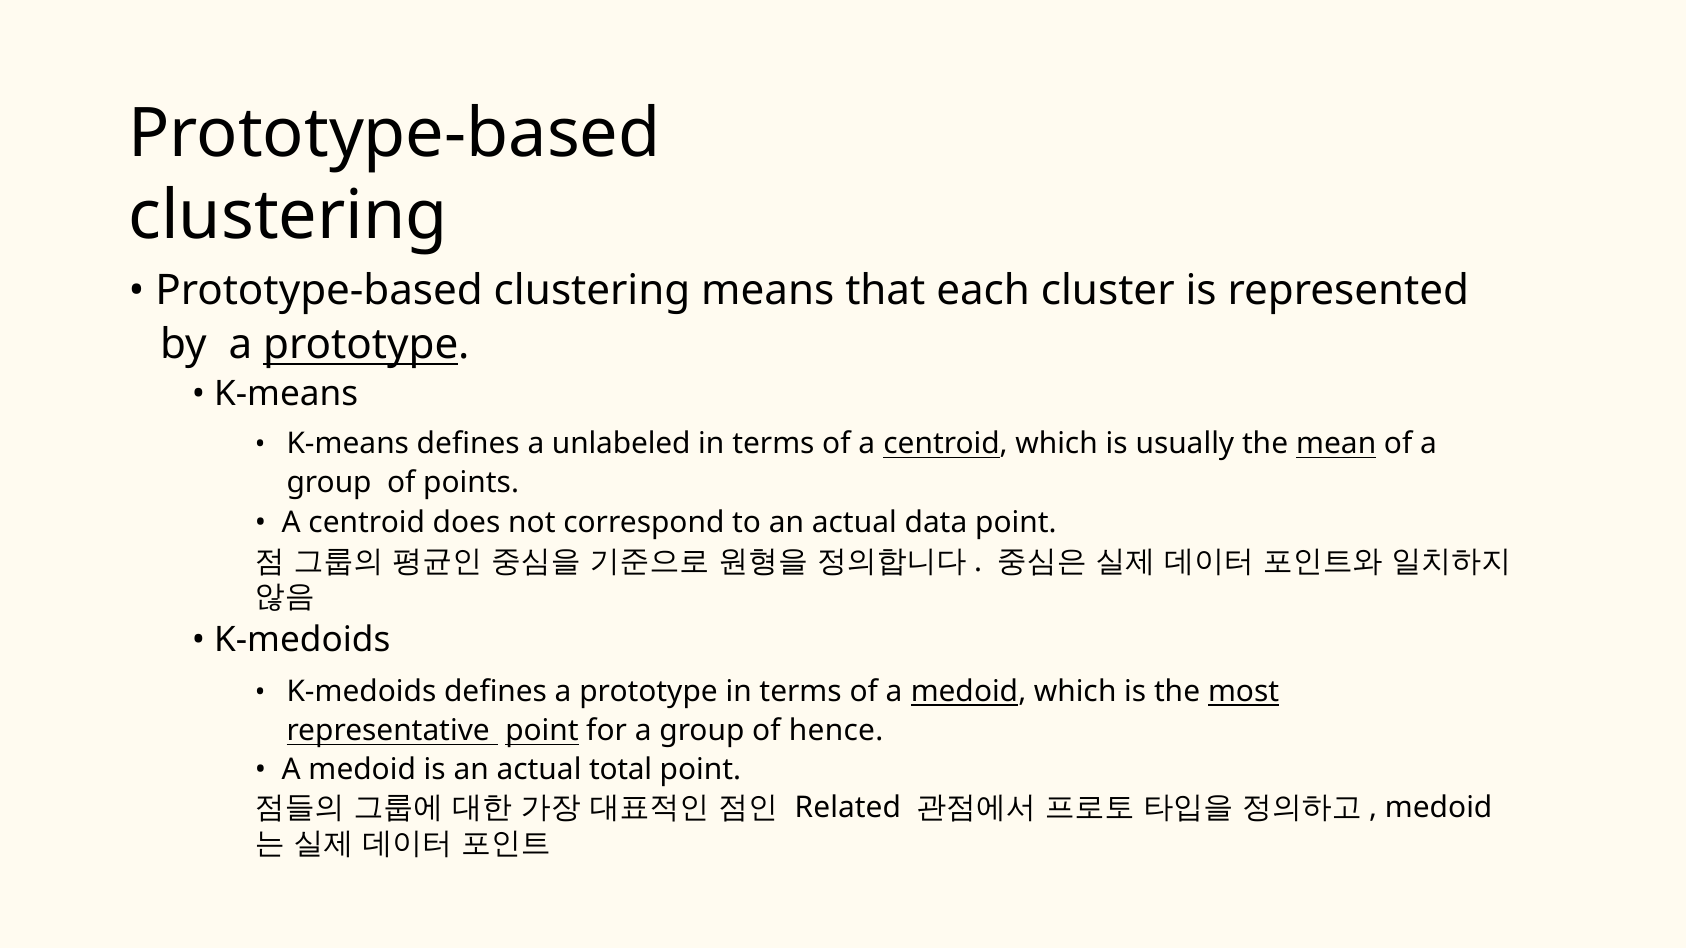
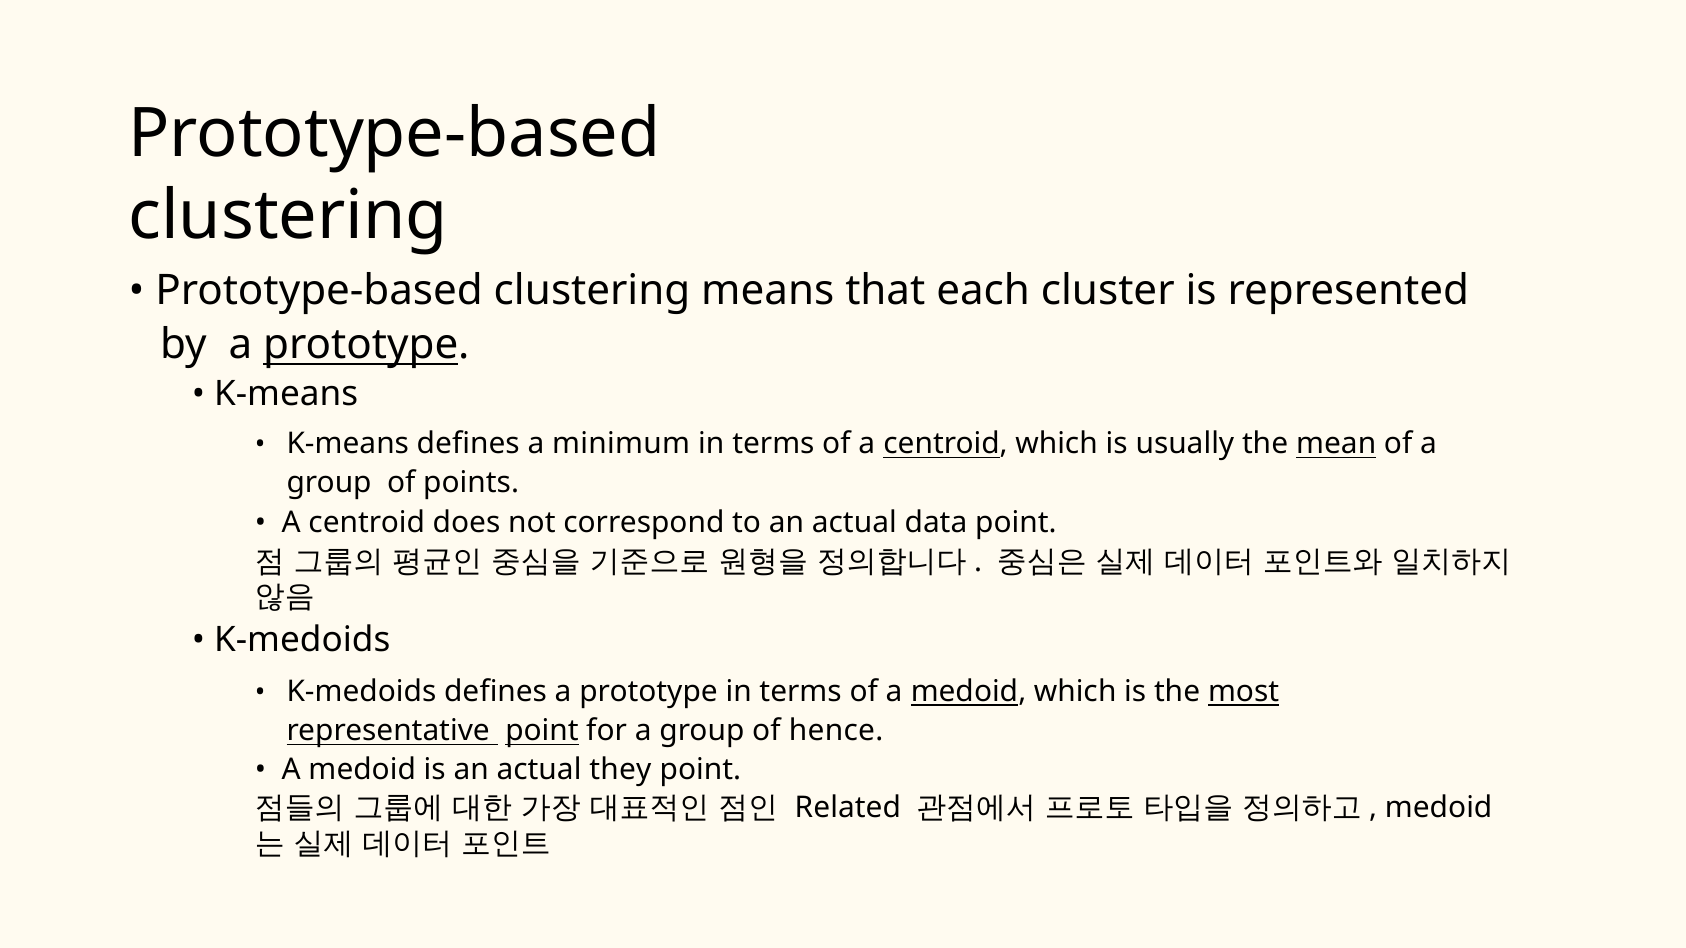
unlabeled: unlabeled -> minimum (621, 444)
total: total -> they (620, 770)
